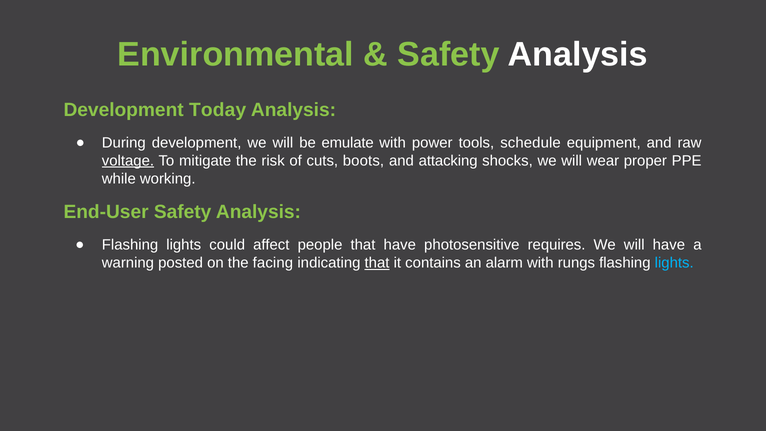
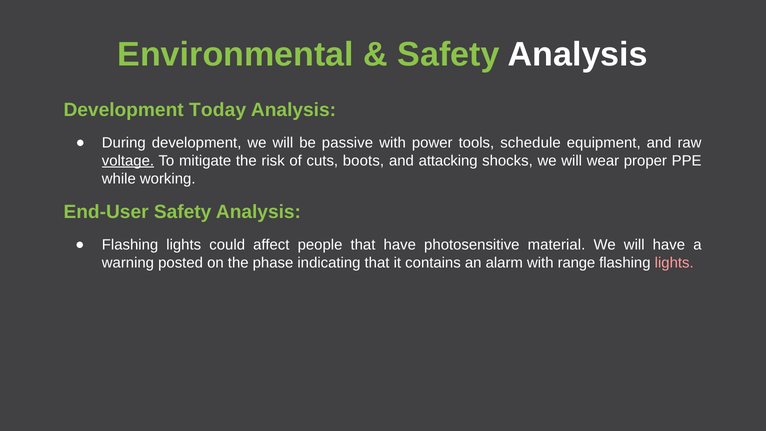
emulate: emulate -> passive (347, 143)
requires: requires -> material (556, 245)
facing: facing -> phase (273, 263)
that underline: present -> none (377, 263)
rungs: rungs -> range (576, 263)
lights colour: light blue -> pink (674, 263)
